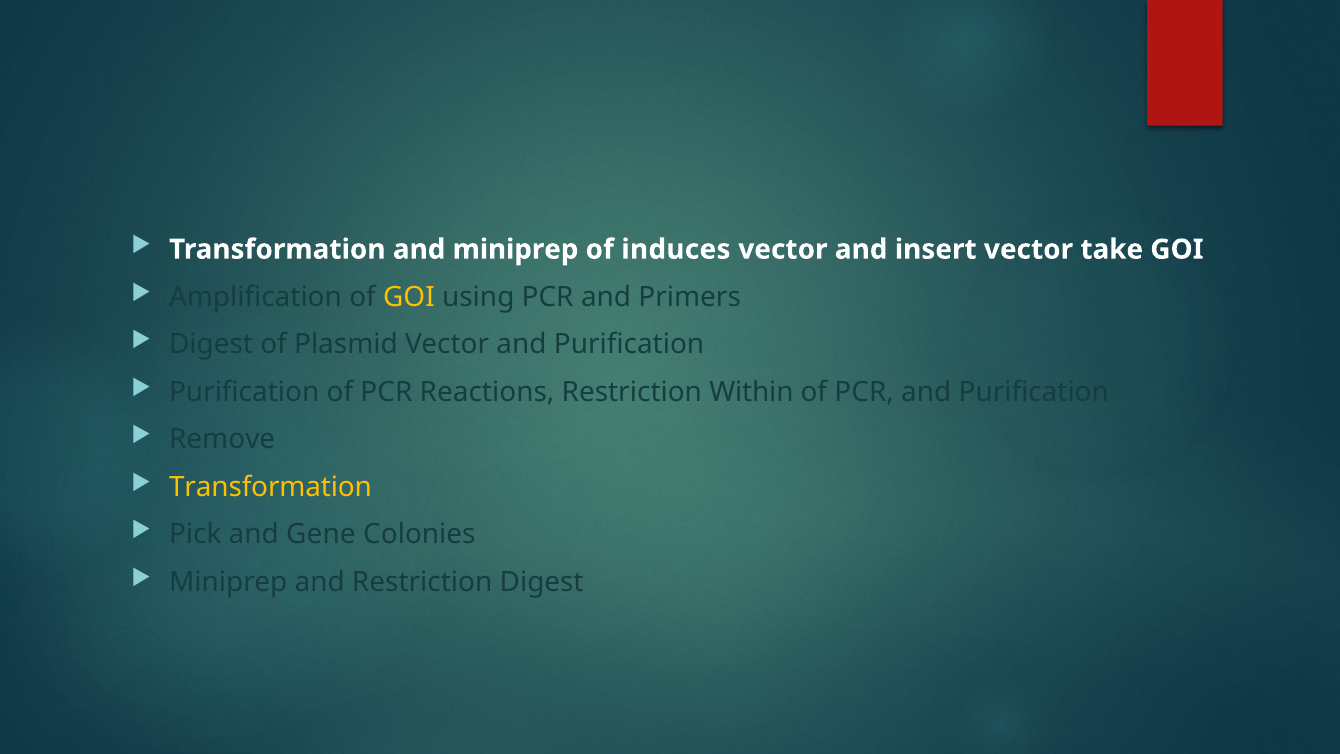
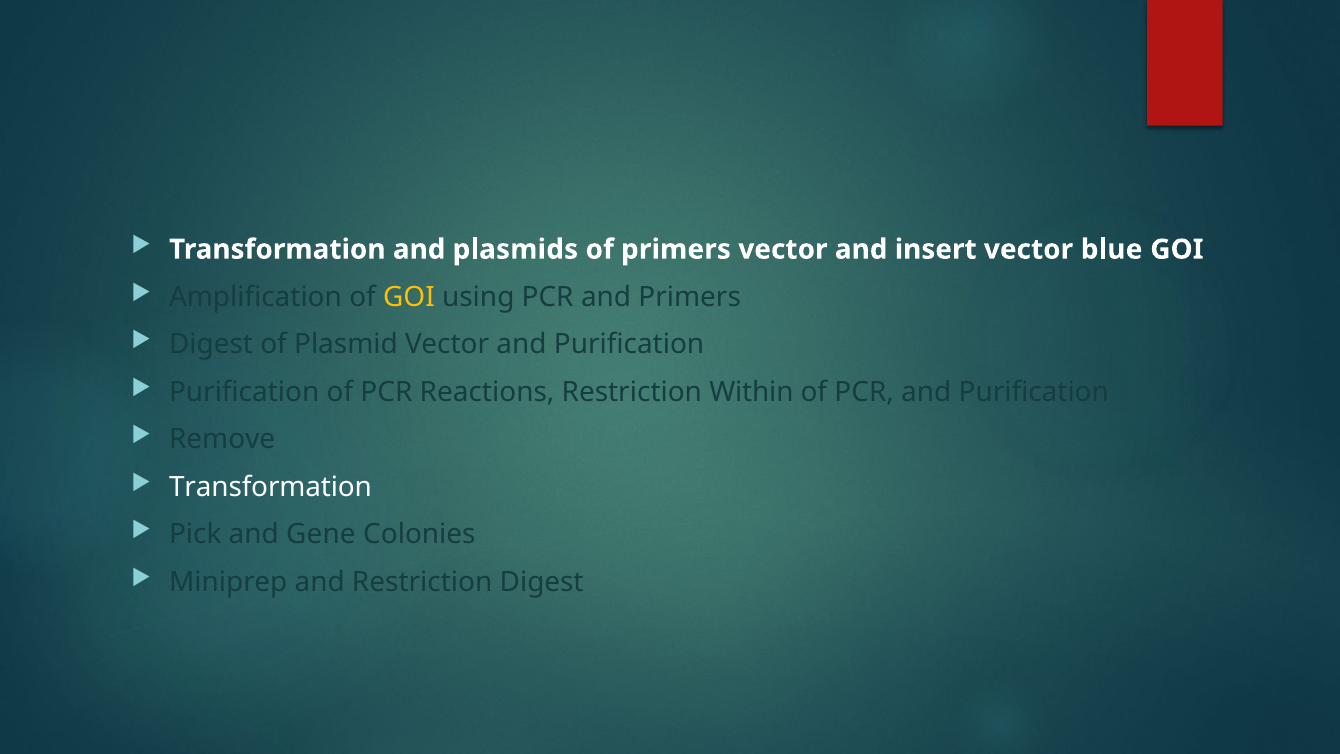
and miniprep: miniprep -> plasmids (515, 249)
of induces: induces -> primers (676, 249)
take: take -> blue (1112, 249)
Transformation colour: yellow -> white (271, 487)
